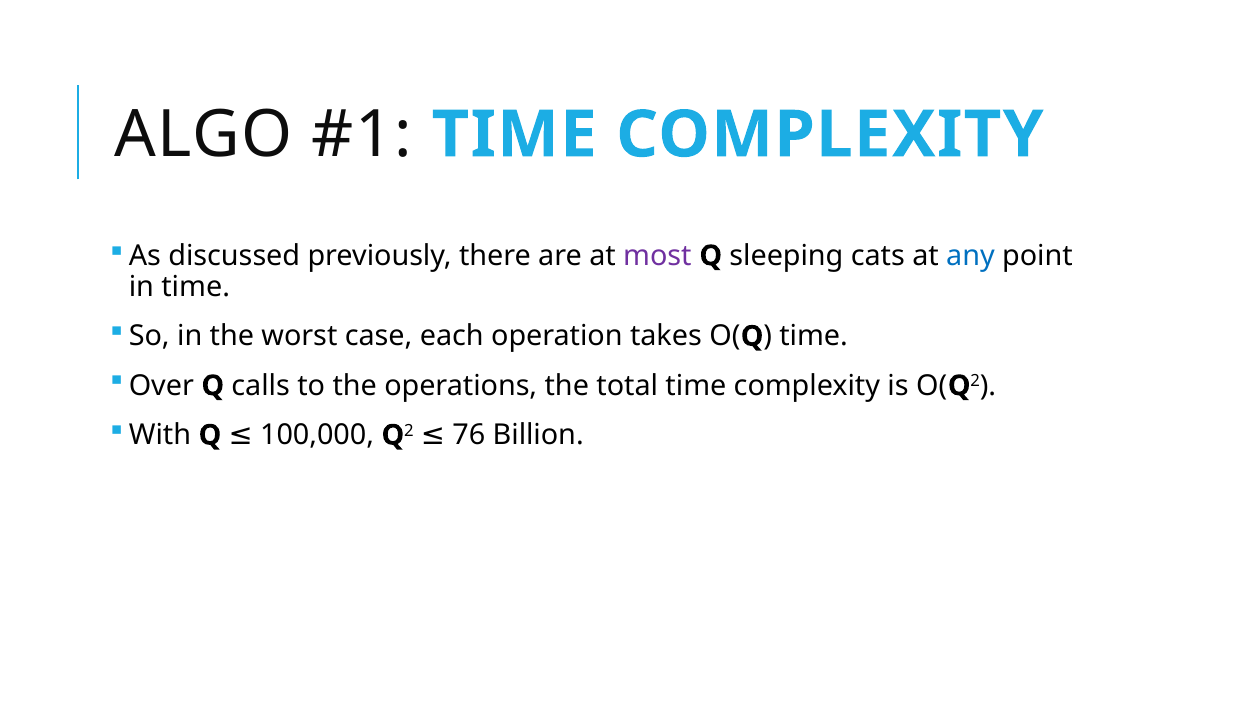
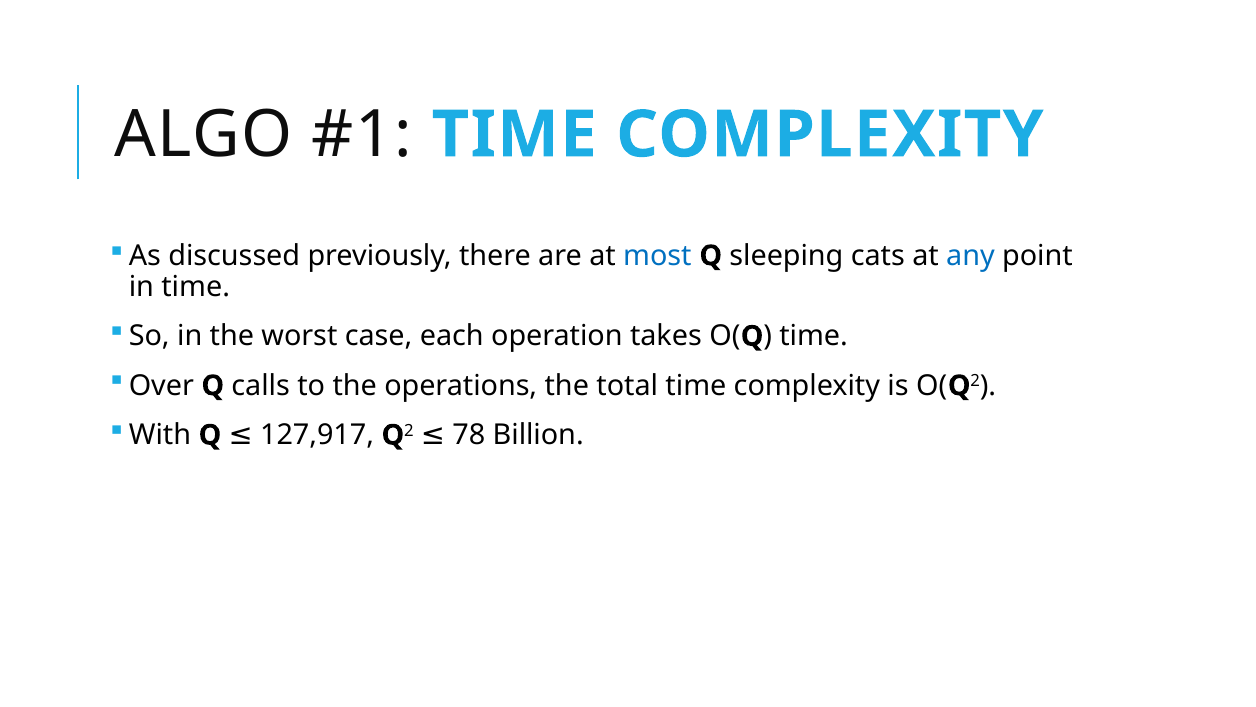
most colour: purple -> blue (657, 256)
100,000: 100,000 -> 127,917 (317, 435)
76: 76 -> 78 (469, 435)
